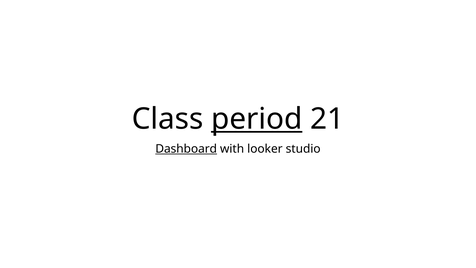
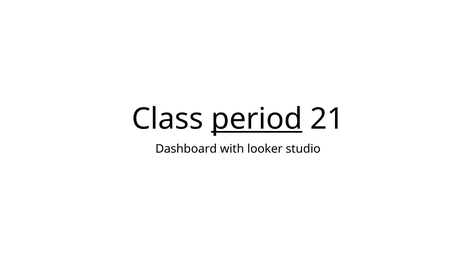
Dashboard underline: present -> none (186, 149)
